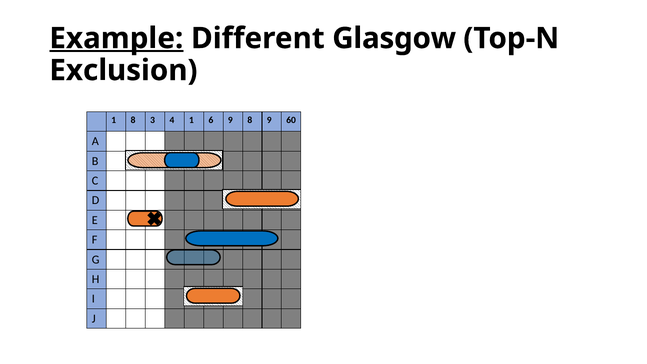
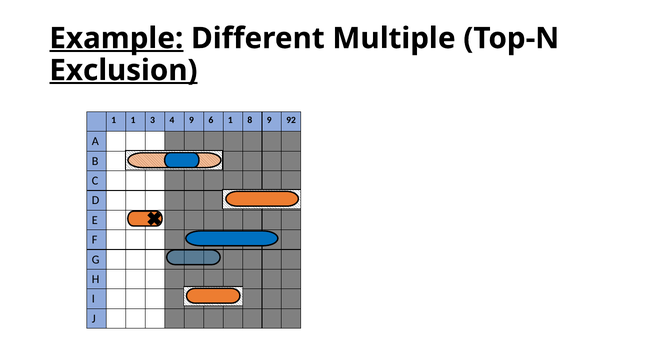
Glasgow: Glasgow -> Multiple (394, 38)
Exclusion underline: none -> present (123, 70)
1 8: 8 -> 1 (133, 120)
4 1: 1 -> 9 (191, 120)
6 9: 9 -> 1 (230, 120)
60: 60 -> 92 (291, 120)
